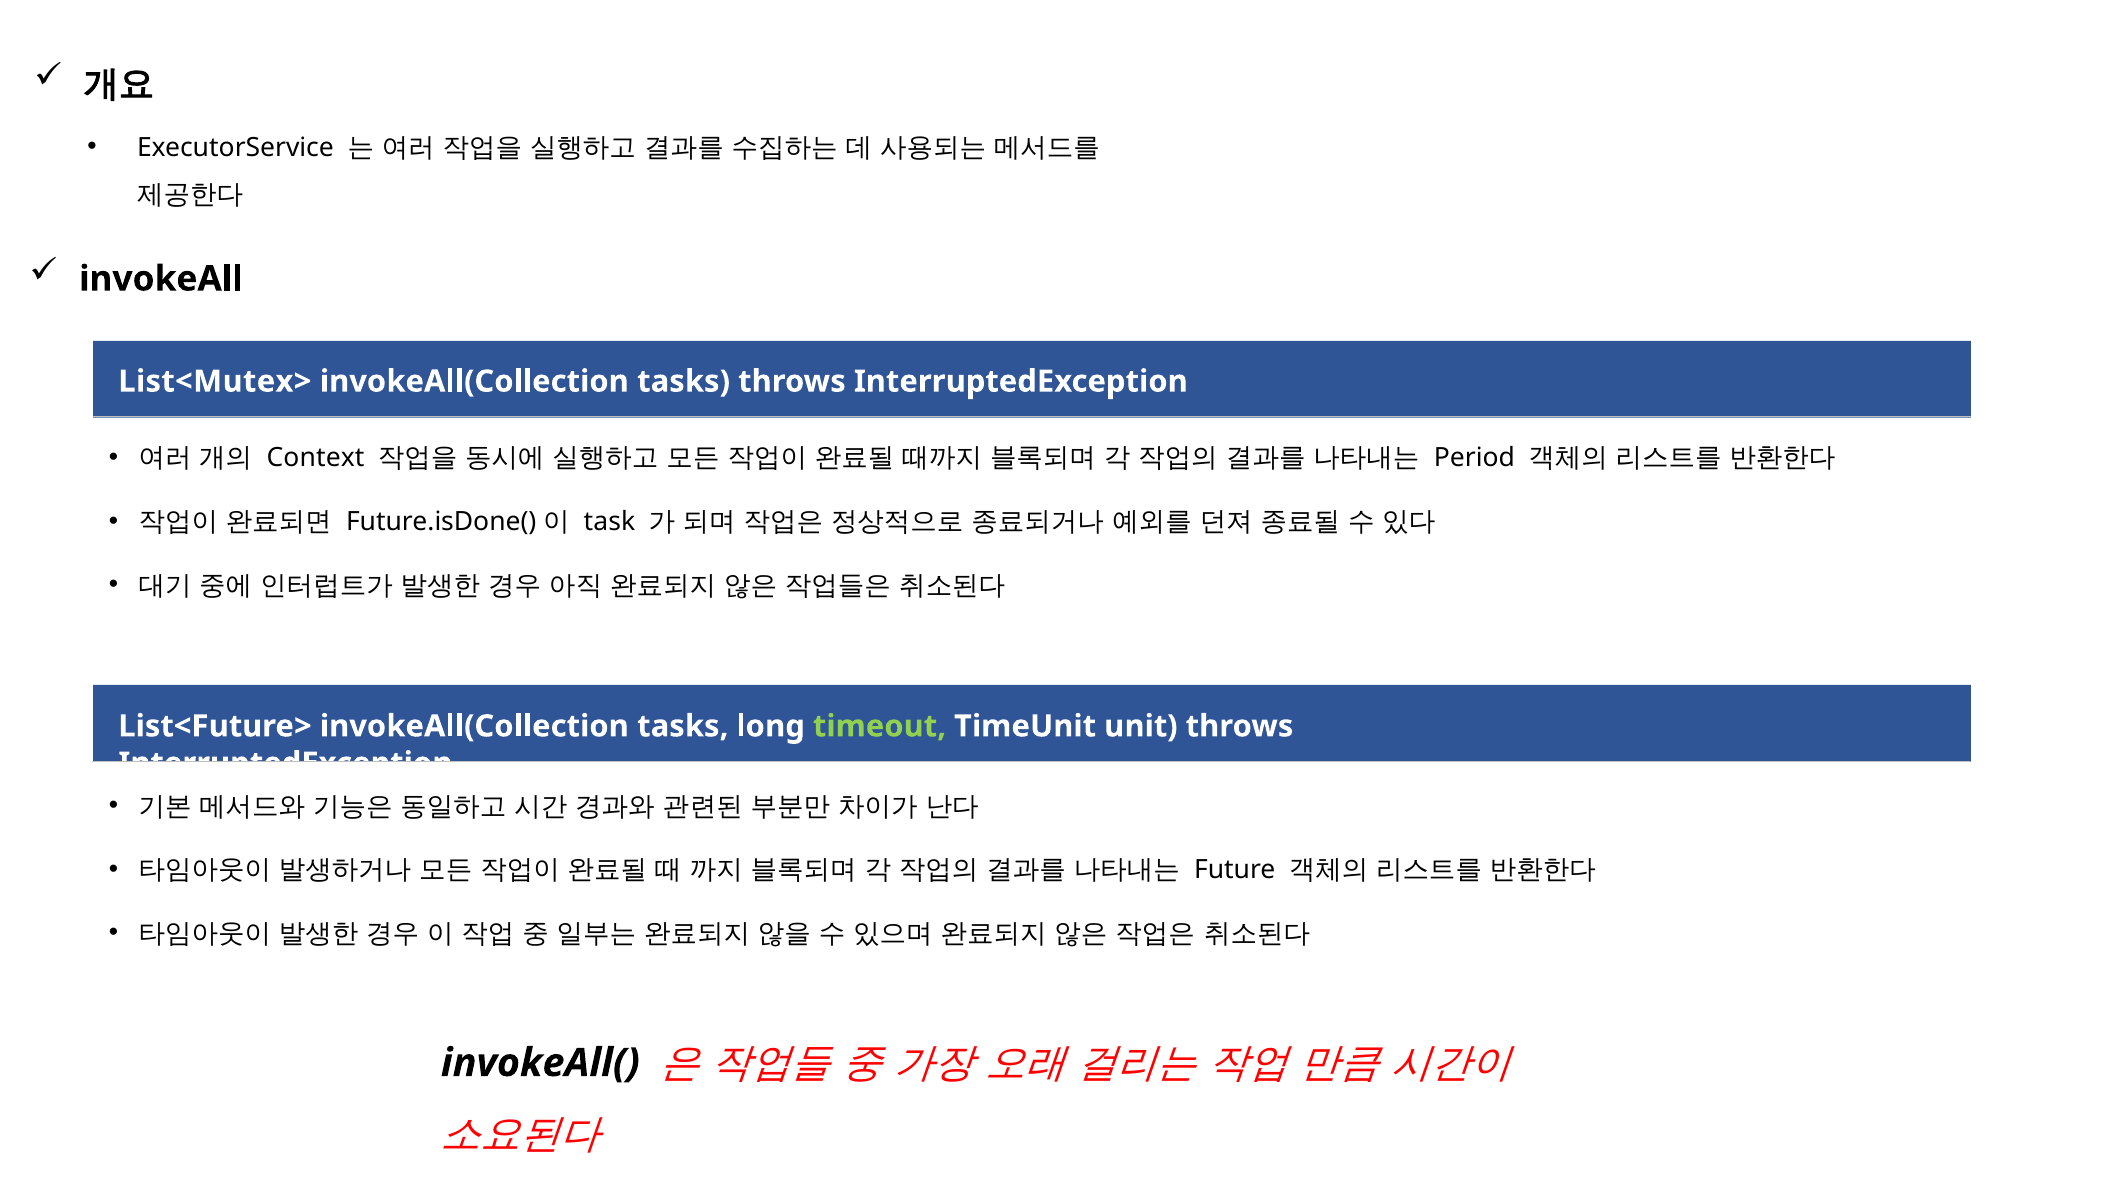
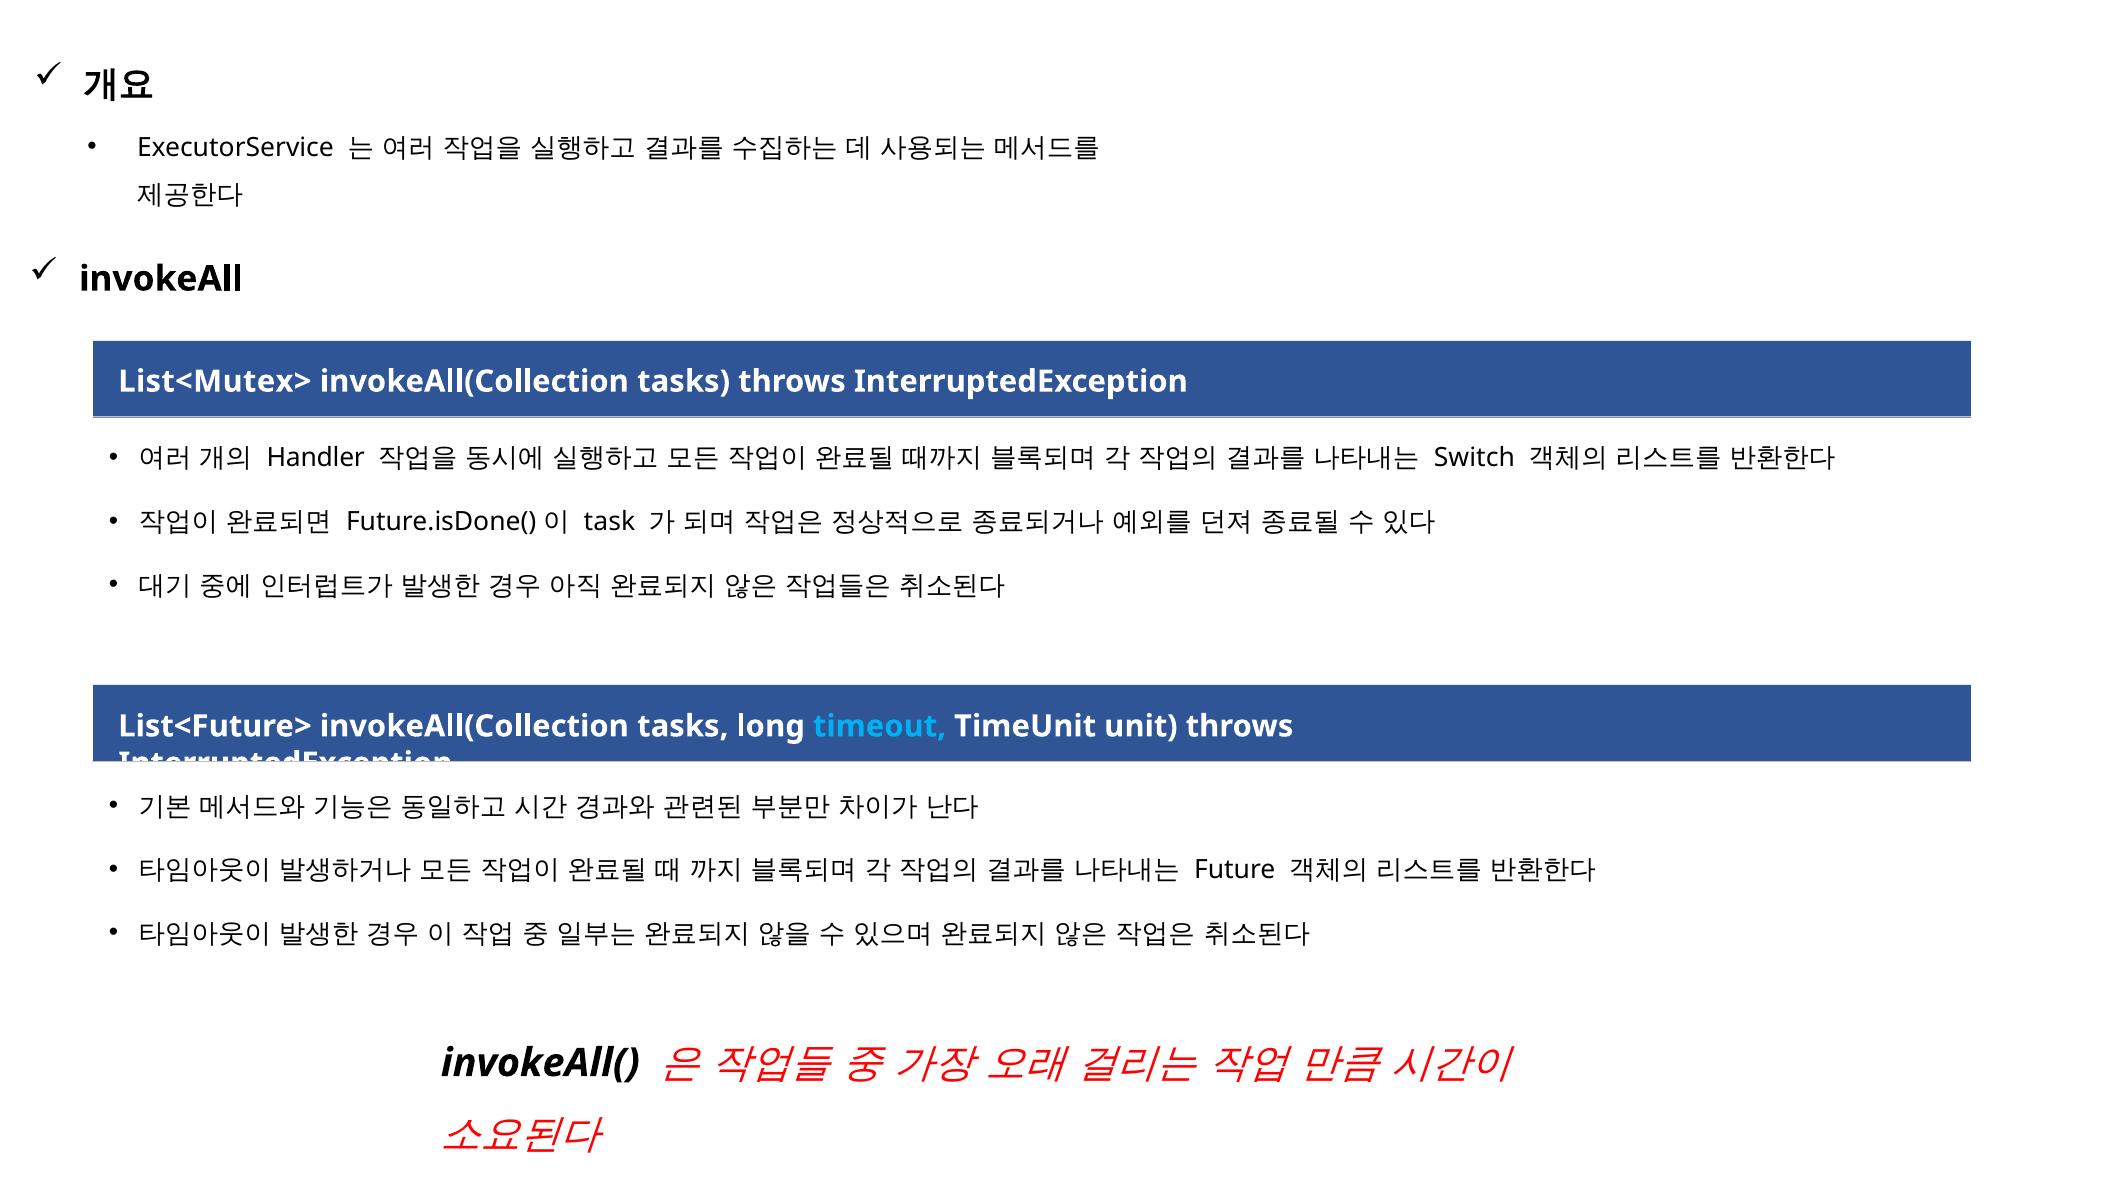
Context: Context -> Handler (316, 458)
Period: Period -> Switch (1474, 458)
timeout colour: light green -> light blue (879, 726)
